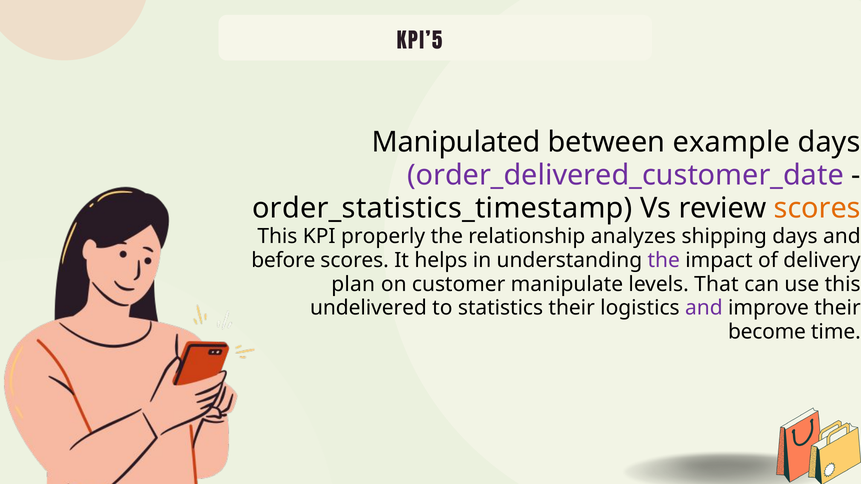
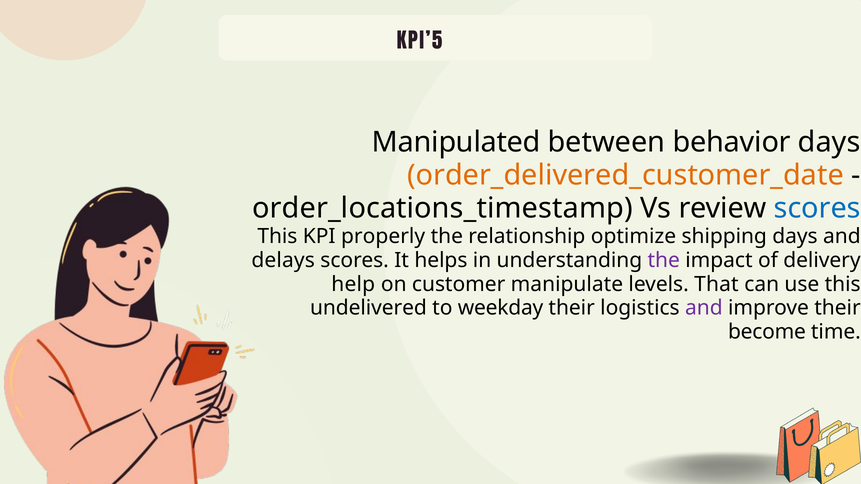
example: example -> behavior (732, 142)
order_delivered_customer_date colour: purple -> orange (625, 175)
order_statistics_timestamp: order_statistics_timestamp -> order_locations_timestamp (442, 208)
scores colour: orange -> blue (817, 208)
analyzes: analyzes -> optimize (633, 236)
before: before -> delays (283, 260)
plan: plan -> help (353, 284)
statistics: statistics -> weekday (501, 308)
